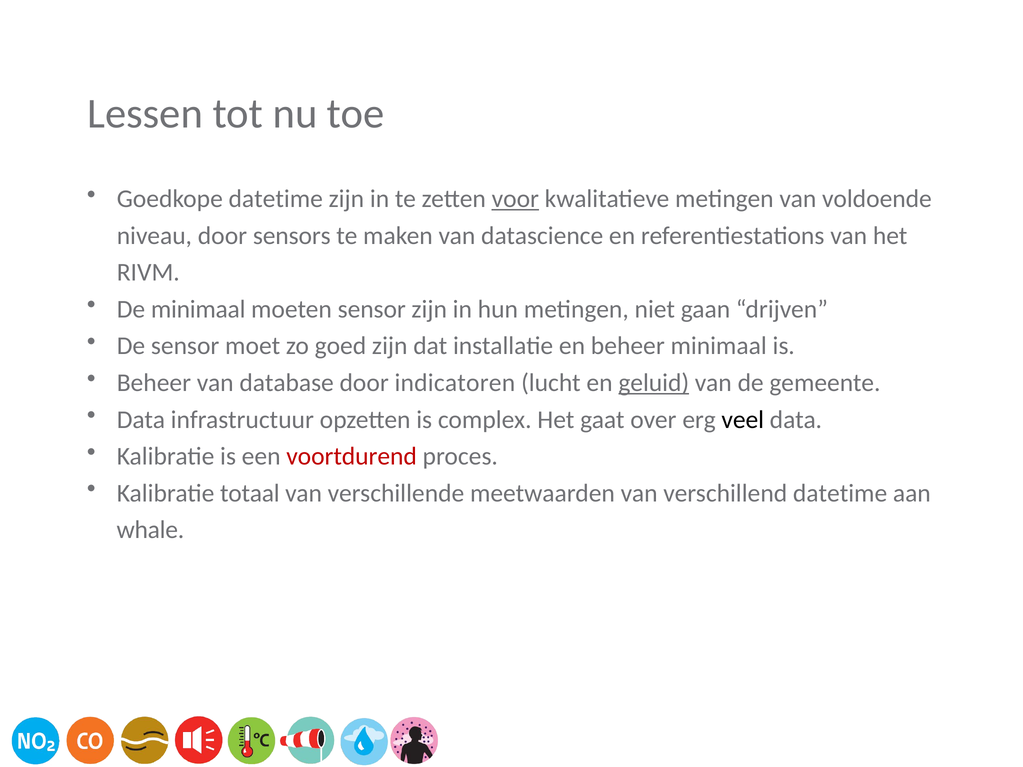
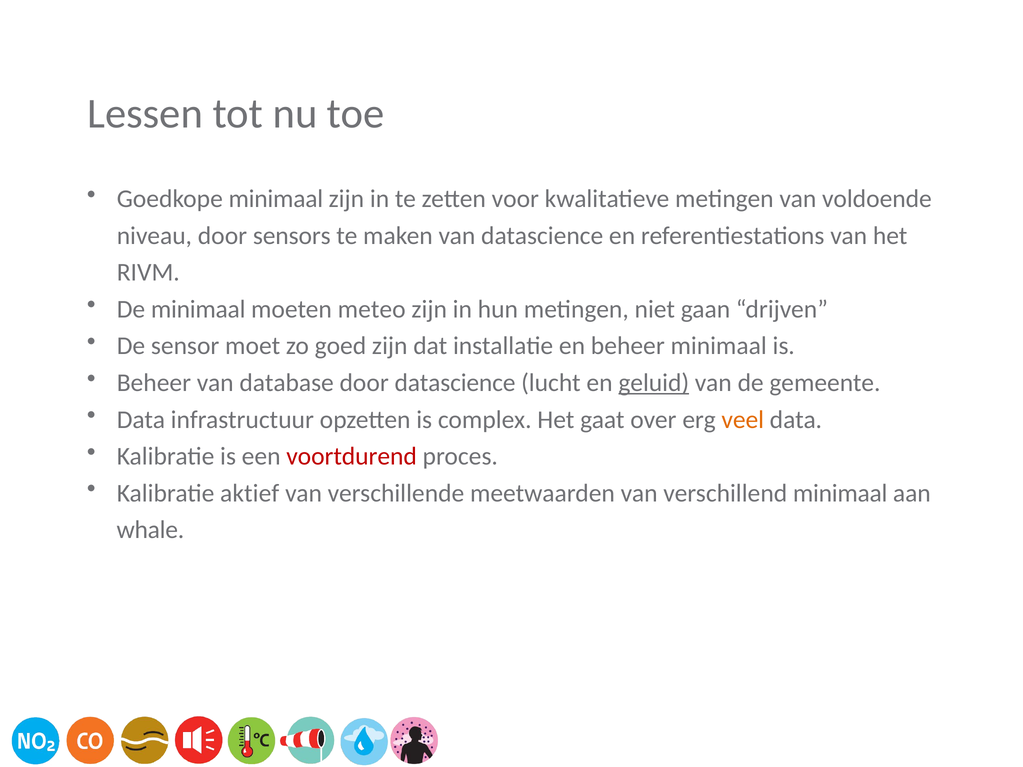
Goedkope datetime: datetime -> minimaal (276, 199)
voor underline: present -> none (515, 199)
moeten sensor: sensor -> meteo (372, 309)
door indicatoren: indicatoren -> datascience (455, 383)
veel colour: black -> orange (743, 420)
totaal: totaal -> aktief (250, 493)
verschillend datetime: datetime -> minimaal (840, 493)
